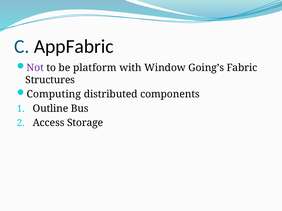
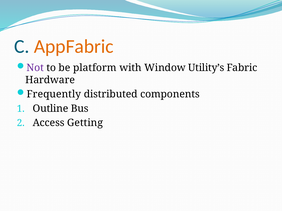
AppFabric colour: black -> orange (74, 47)
Going’s: Going’s -> Utility’s (206, 68)
Structures: Structures -> Hardware (50, 80)
Computing: Computing -> Frequently (54, 94)
Storage: Storage -> Getting (85, 123)
